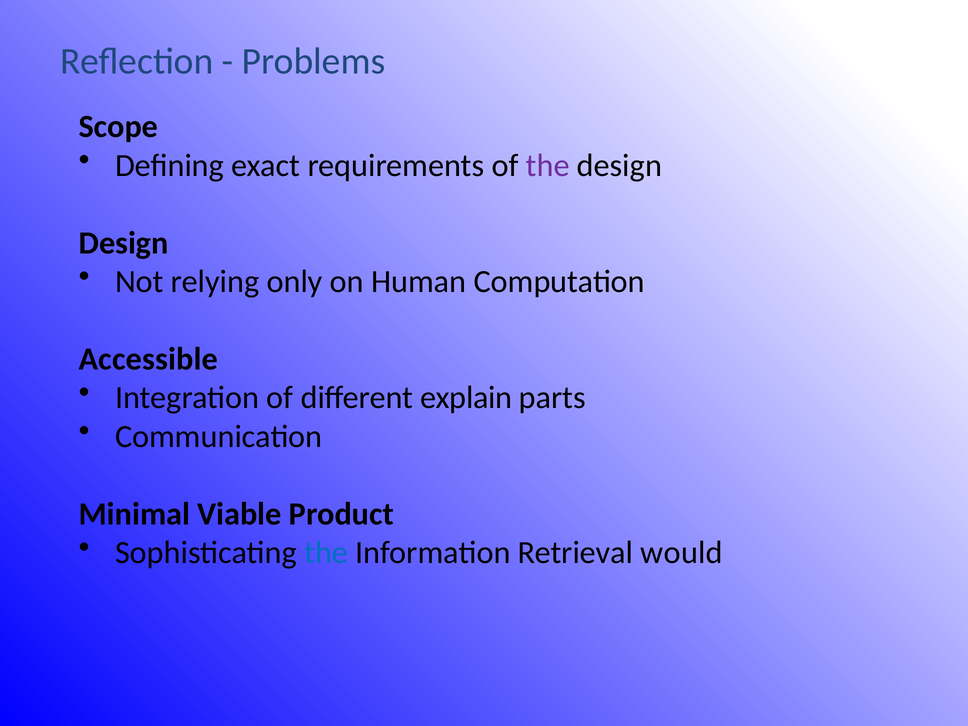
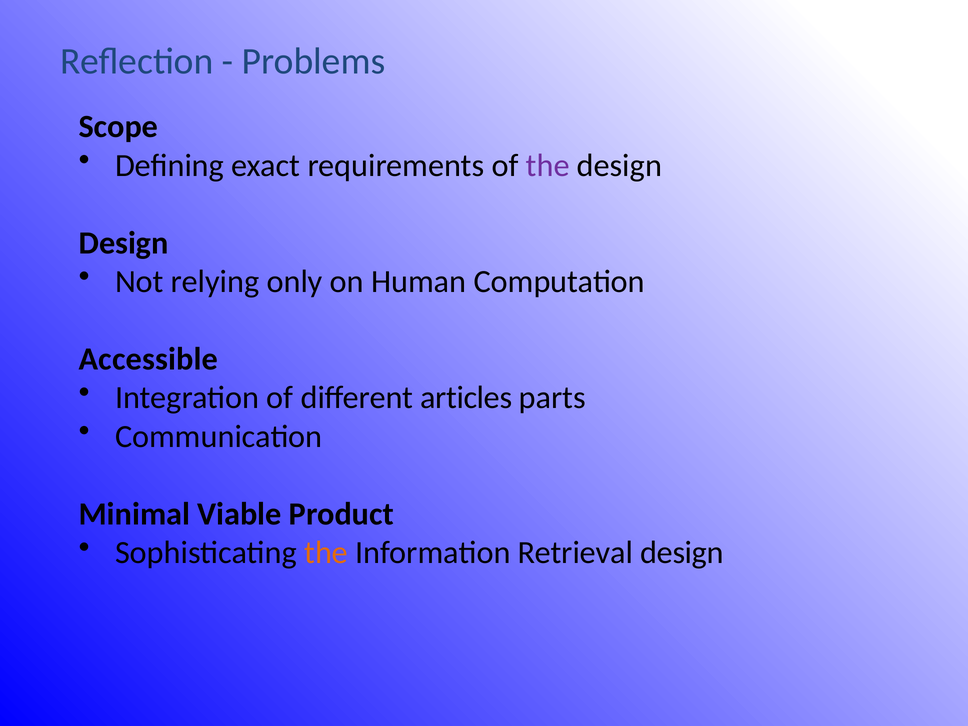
explain: explain -> articles (466, 398)
the colour: blue -> orange (326, 553)
Retrieval would: would -> design (682, 553)
